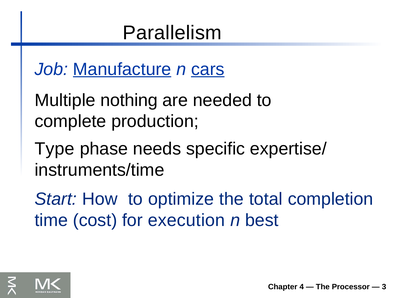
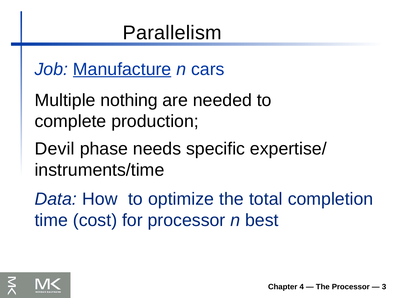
cars underline: present -> none (208, 69)
Type: Type -> Devil (55, 149)
Start: Start -> Data (56, 199)
for execution: execution -> processor (186, 221)
